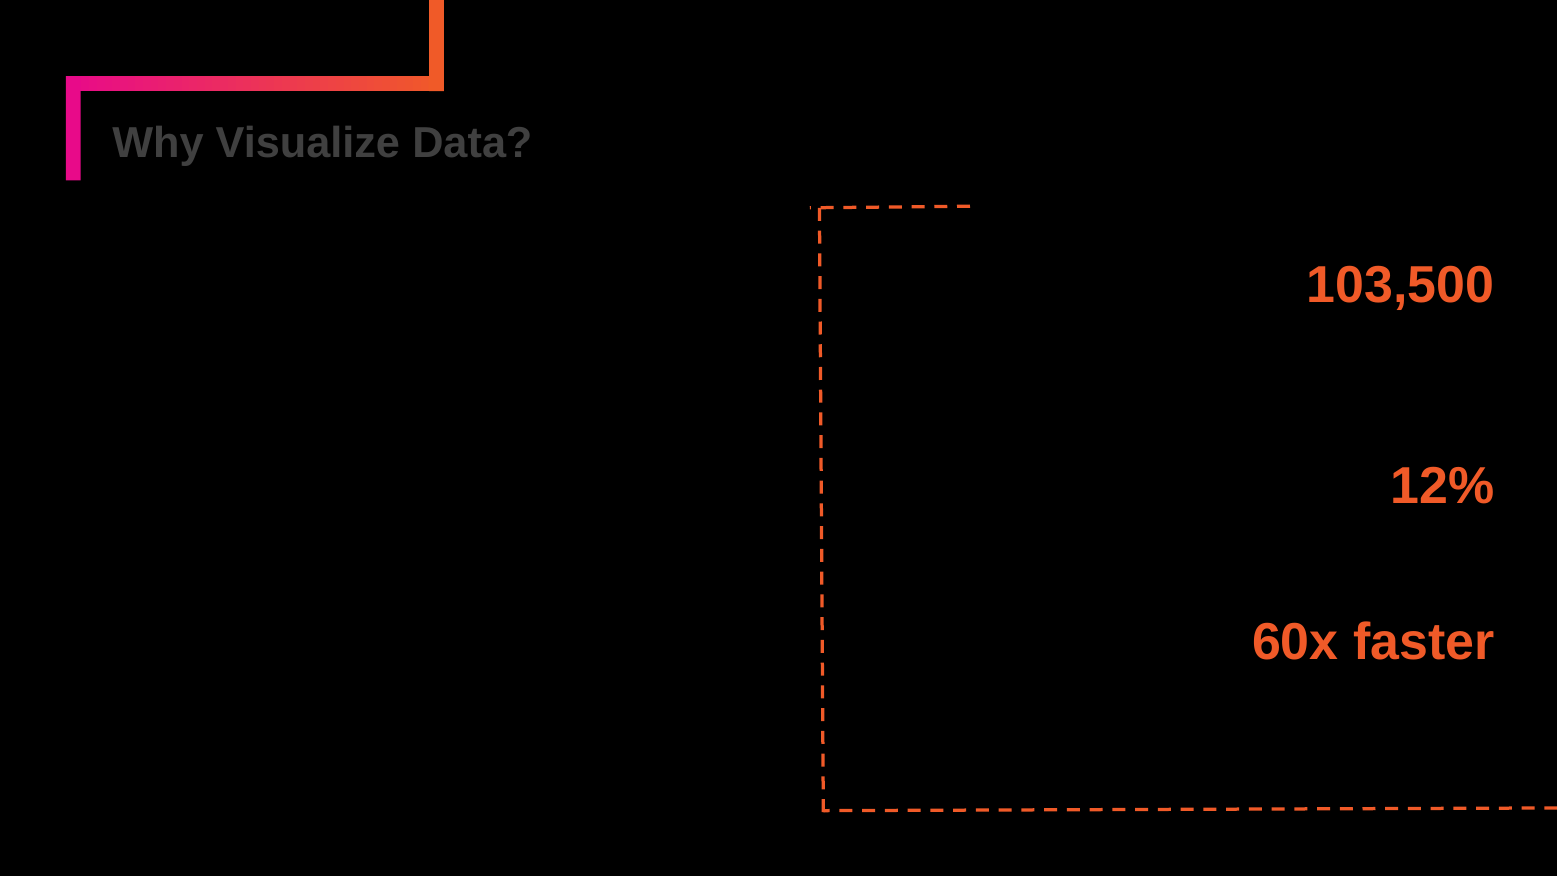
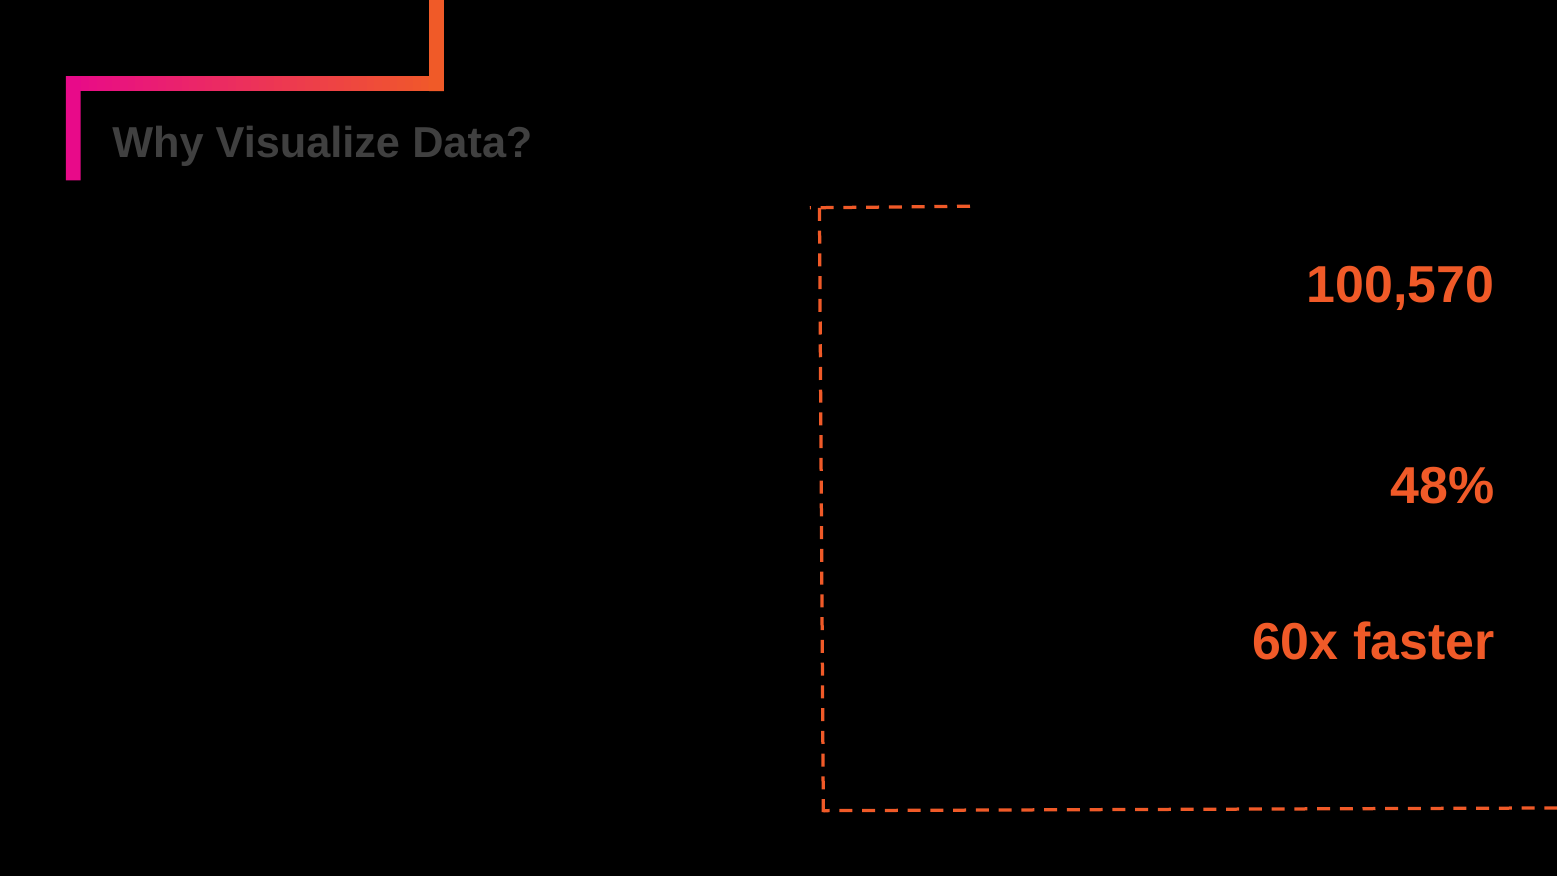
103,500: 103,500 -> 100,570 (1401, 285)
12%: 12% -> 48% (1442, 486)
